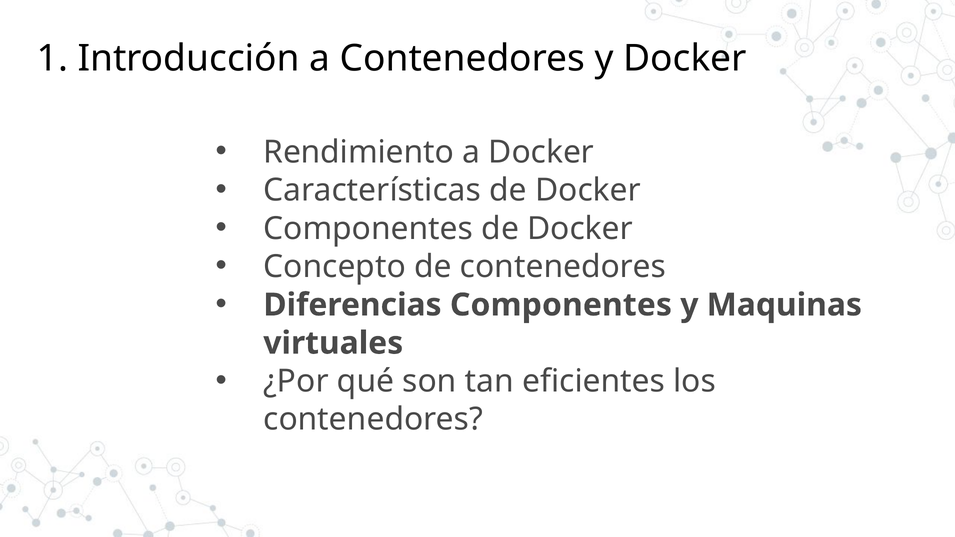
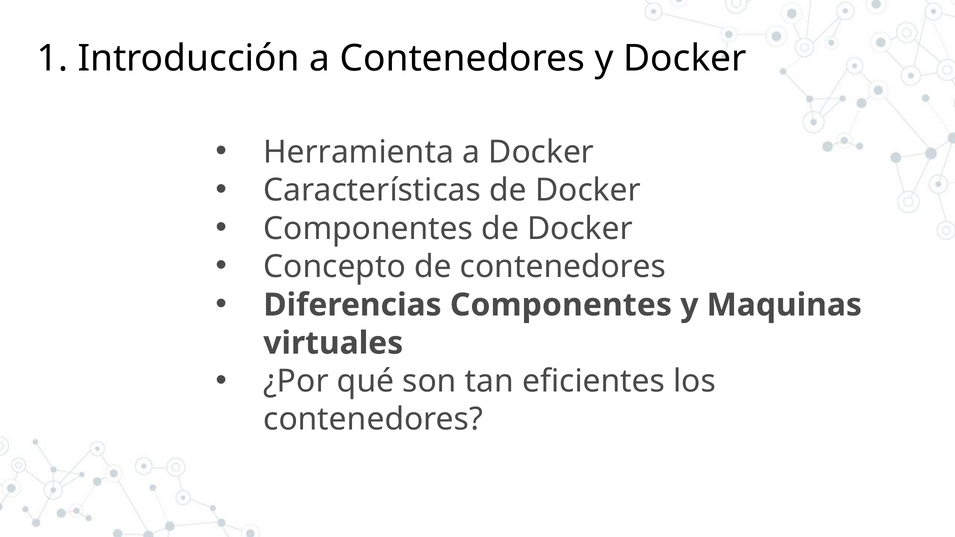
Rendimiento: Rendimiento -> Herramienta (359, 152)
